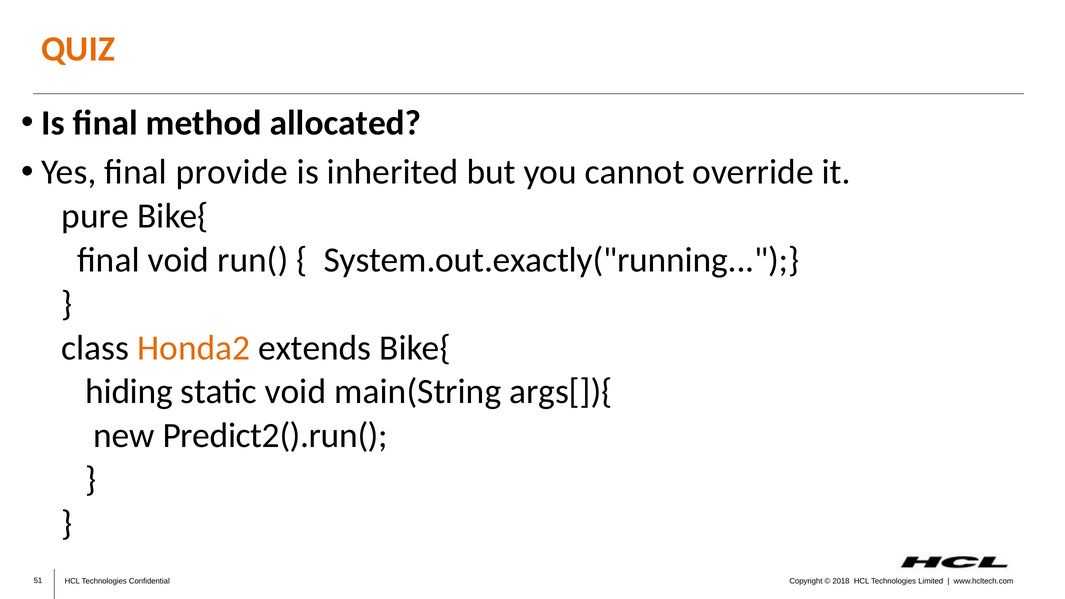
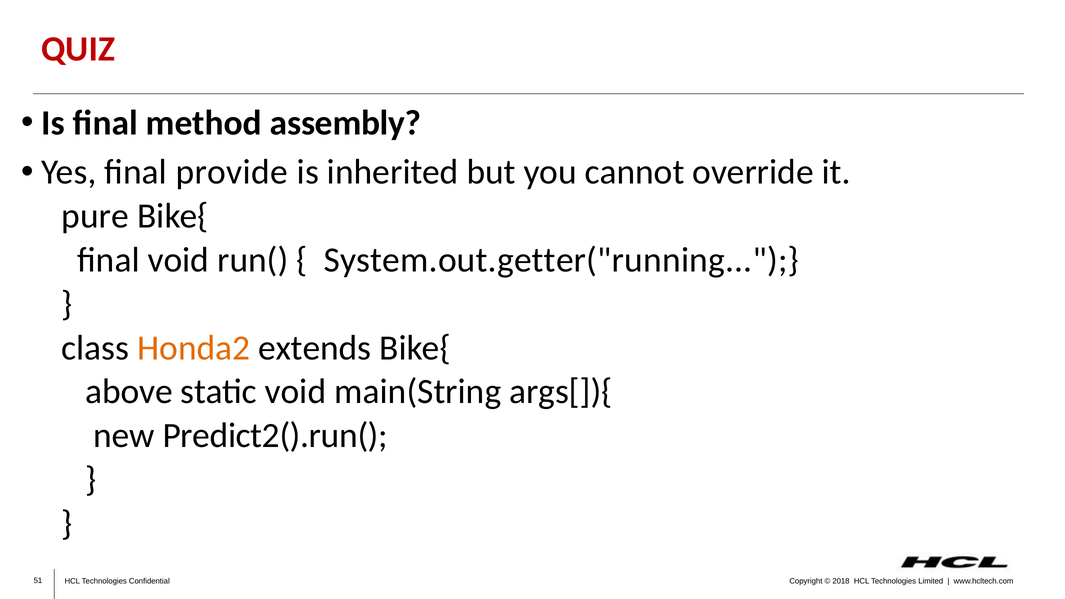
QUIZ colour: orange -> red (78, 49)
allocated: allocated -> assembly (346, 123)
System.out.exactly("running: System.out.exactly("running -> System.out.getter("running (561, 260)
hiding: hiding -> above (129, 392)
